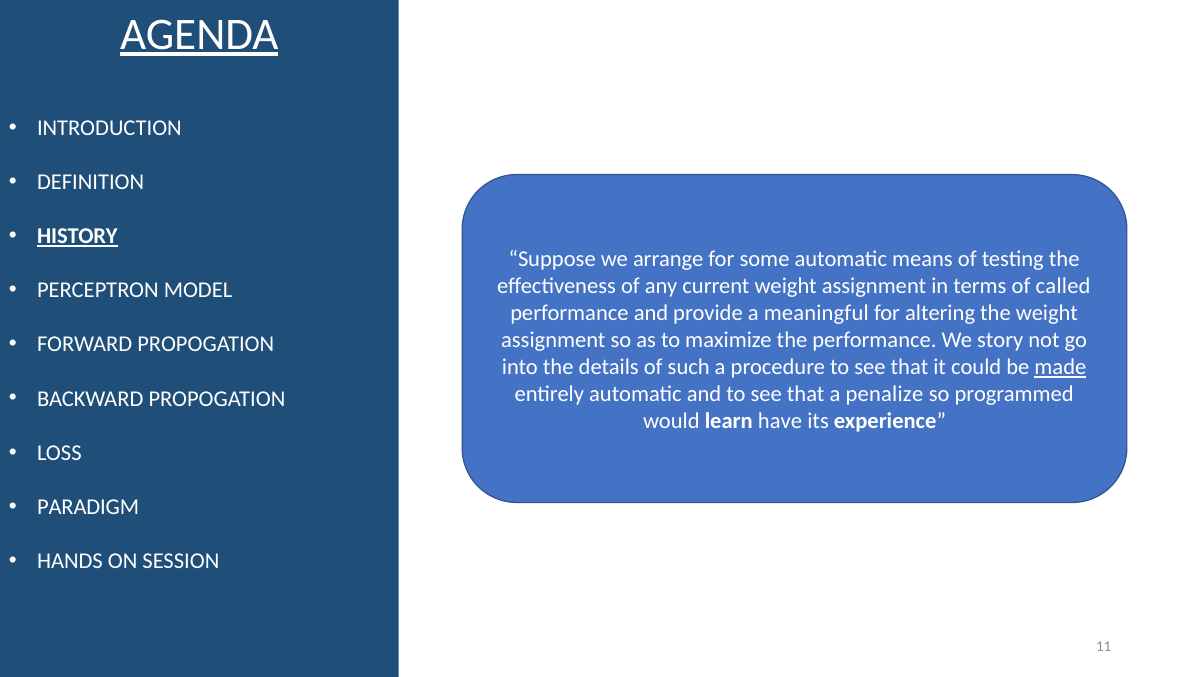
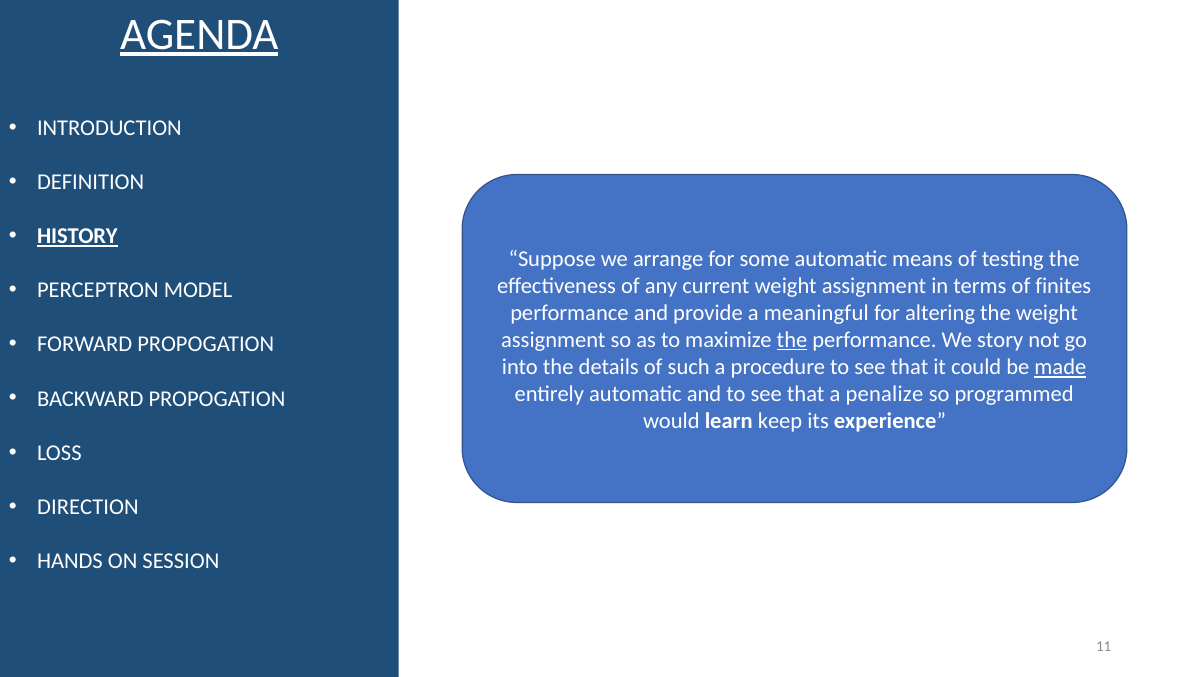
called: called -> finites (1063, 286)
the underline: none -> present (792, 340)
have: have -> keep (780, 421)
PARADIGM: PARADIGM -> DIRECTION (88, 507)
